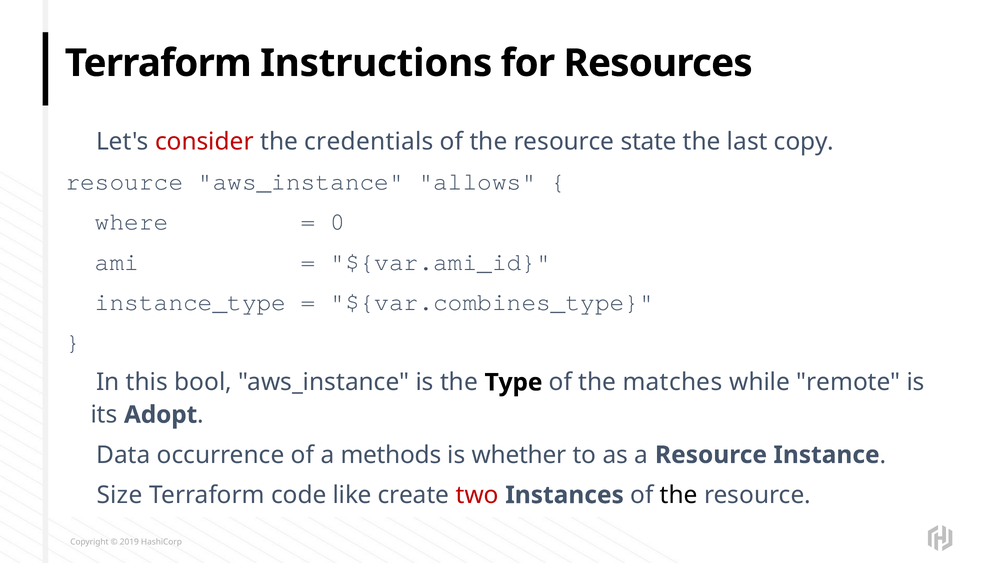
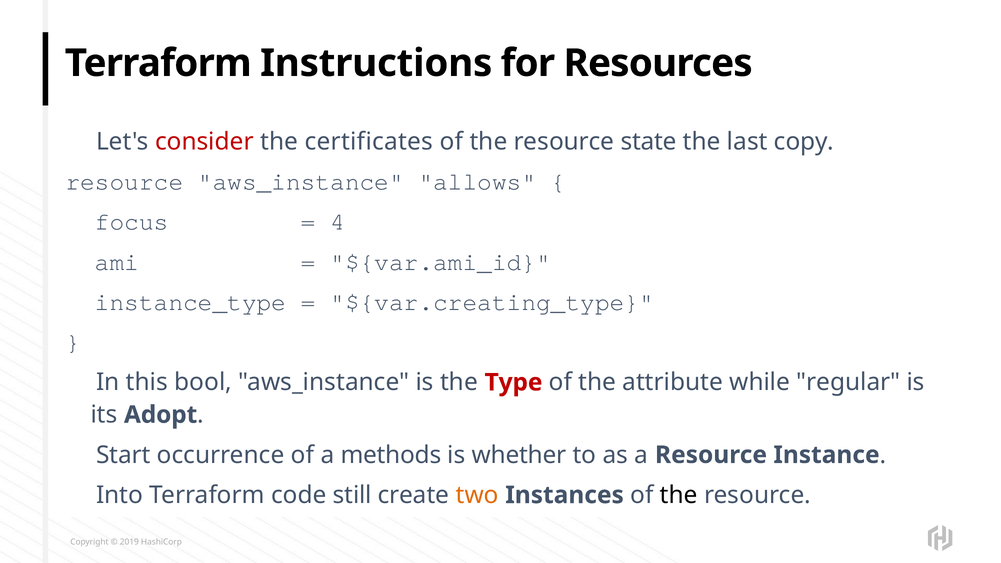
credentials: credentials -> certificates (369, 141)
where: where -> focus (132, 222)
0: 0 -> 4 (338, 222)
${var.combines_type: ${var.combines_type -> ${var.creating_type (492, 302)
Type colour: black -> red (514, 382)
matches: matches -> attribute (673, 382)
remote: remote -> regular (848, 382)
Data: Data -> Start (123, 455)
Size: Size -> Into (120, 495)
like: like -> still (352, 495)
two colour: red -> orange (477, 495)
